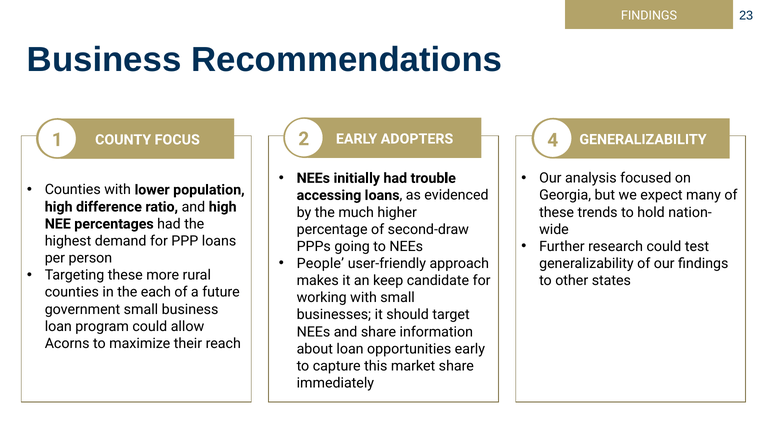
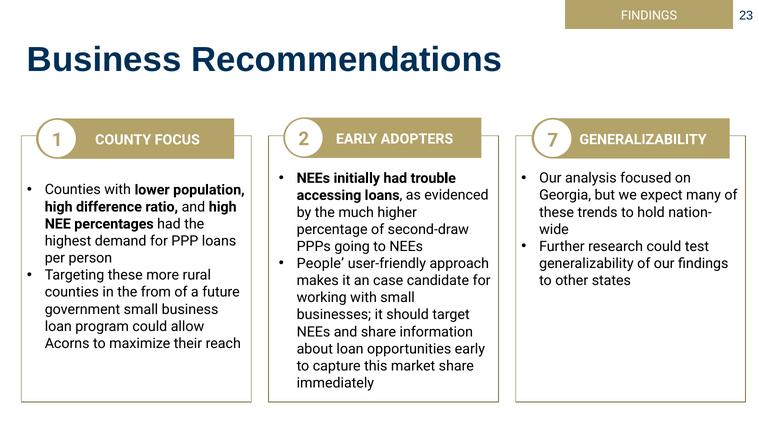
4: 4 -> 7 (553, 140)
keep: keep -> case (388, 281)
each: each -> from (156, 292)
